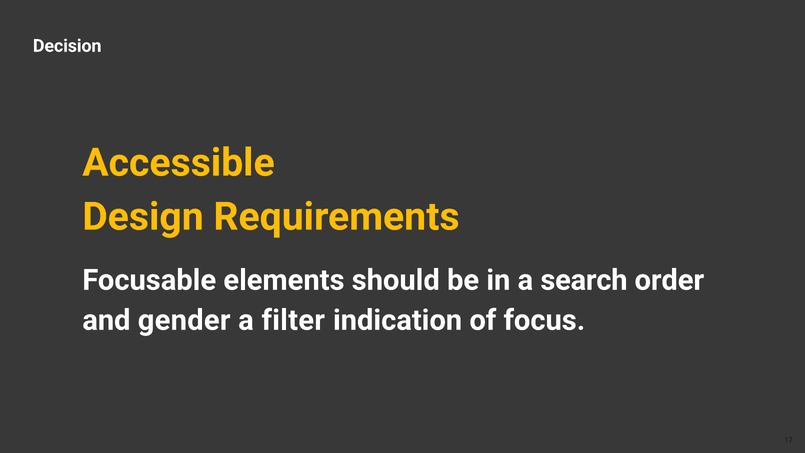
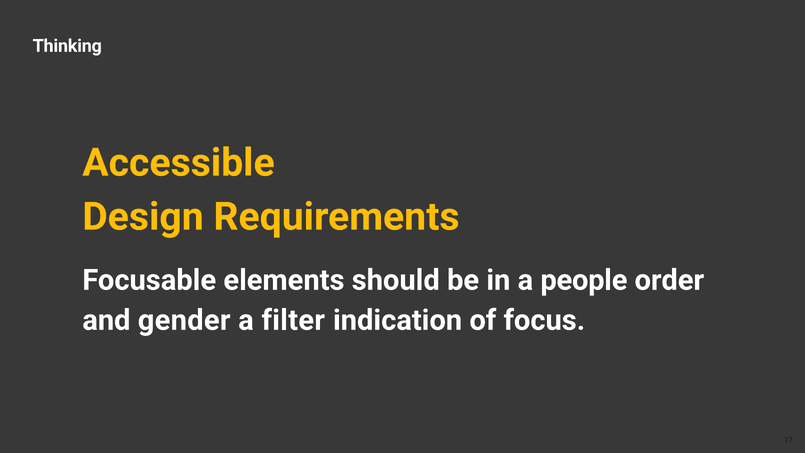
Decision: Decision -> Thinking (67, 46)
search: search -> people (584, 280)
